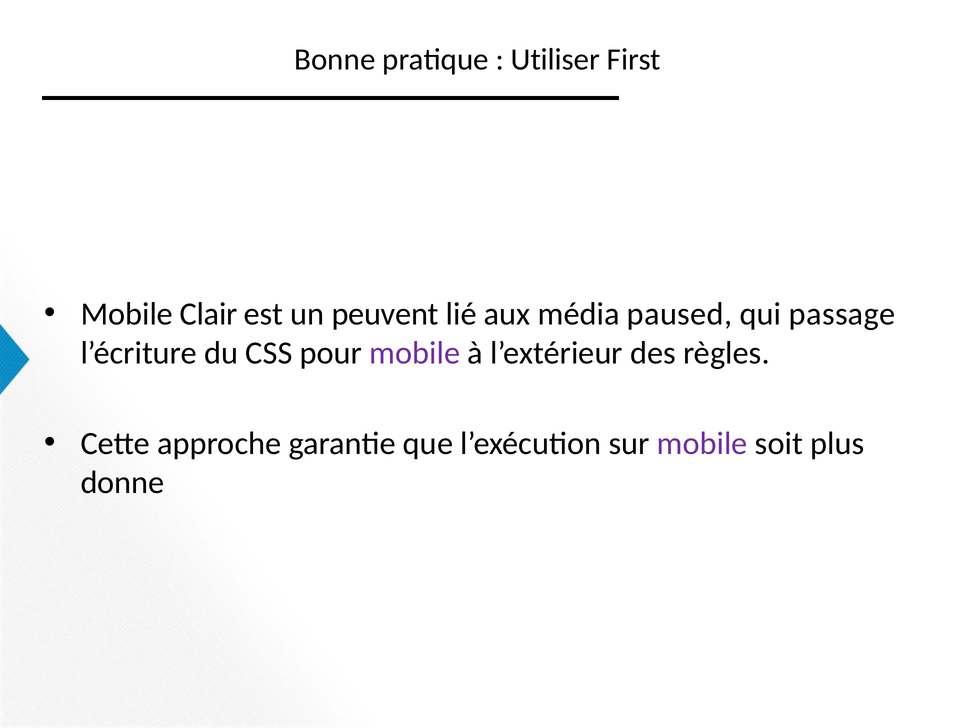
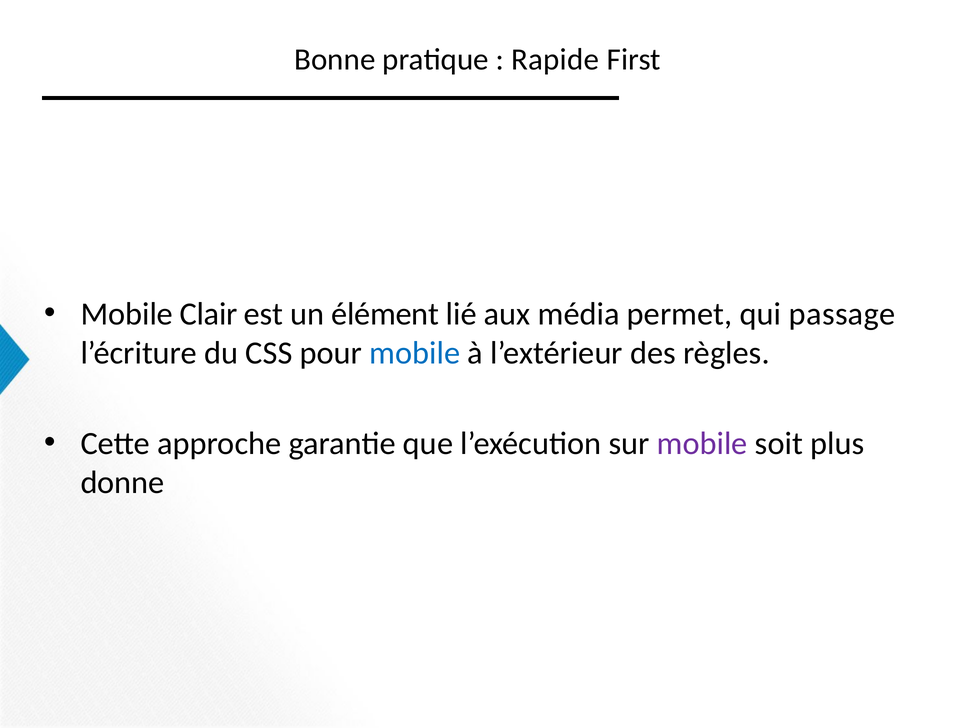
Utiliser: Utiliser -> Rapide (555, 59)
peuvent: peuvent -> élément (385, 314)
paused: paused -> permet (680, 314)
mobile colour: purple -> blue (415, 353)
